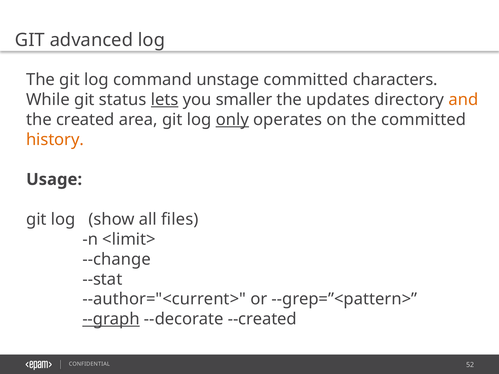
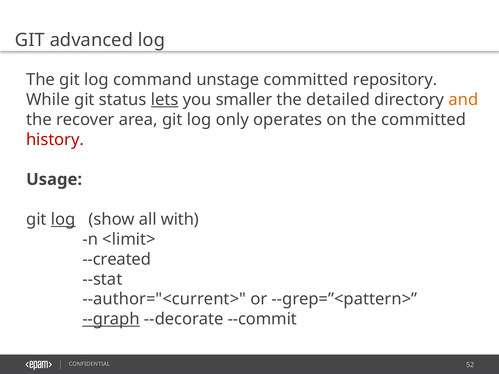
characters: characters -> repository (395, 80)
updates: updates -> detailed (338, 100)
created: created -> recover (85, 120)
only underline: present -> none (232, 120)
history colour: orange -> red (55, 140)
log underline: none -> present (63, 219)
files: files -> with (180, 219)
--change: --change -> --created (117, 259)
--created: --created -> --commit (262, 319)
